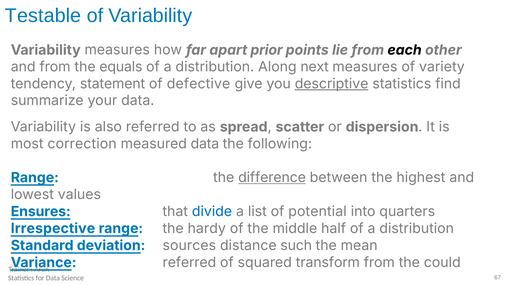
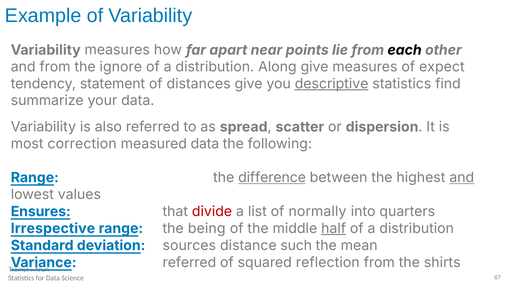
Testable: Testable -> Example (43, 16)
prior: prior -> near (266, 50)
equals: equals -> ignore (121, 67)
Along next: next -> give (315, 67)
variety: variety -> expect (442, 67)
defective: defective -> distances (199, 84)
and underline: none -> present (462, 177)
divide colour: blue -> red (212, 211)
potential: potential -> normally (317, 211)
hardy: hardy -> being (207, 228)
half underline: none -> present (334, 228)
transform: transform -> reflection (328, 262)
could: could -> shirts (442, 262)
